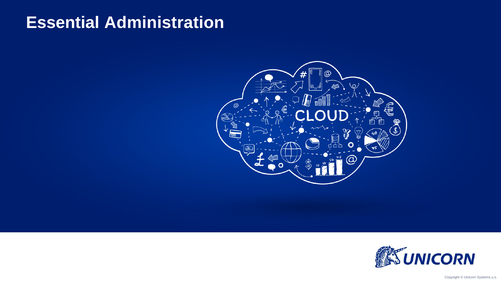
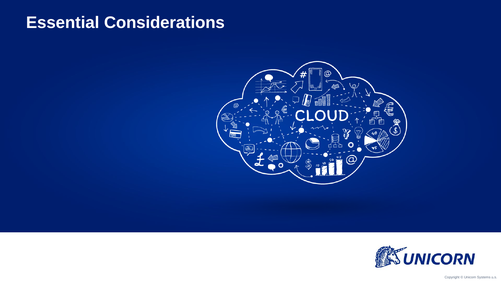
Administration: Administration -> Considerations (164, 23)
